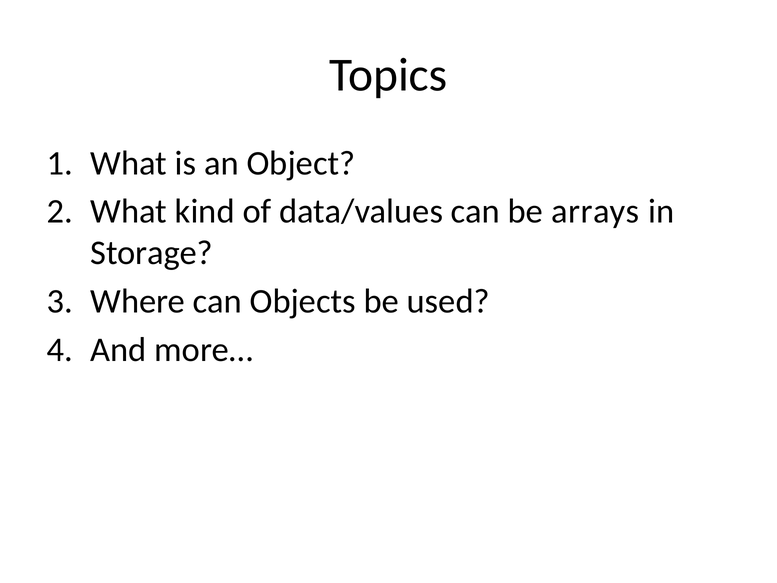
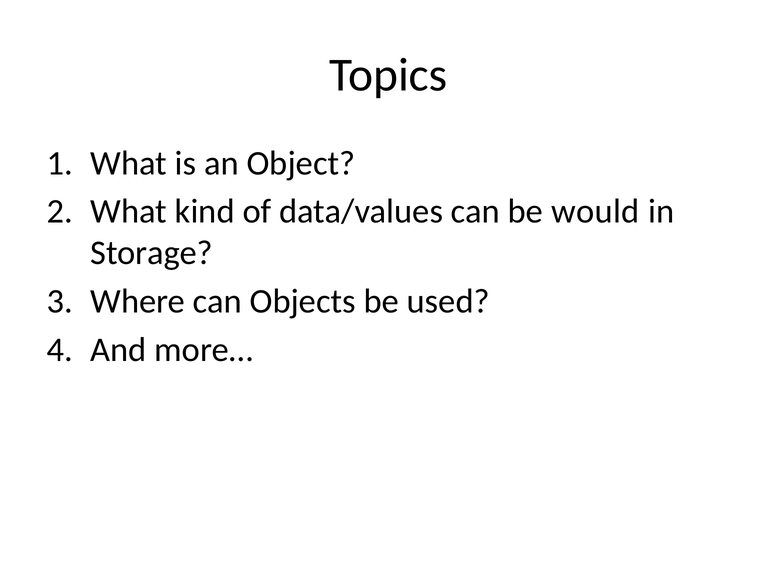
arrays: arrays -> would (595, 211)
